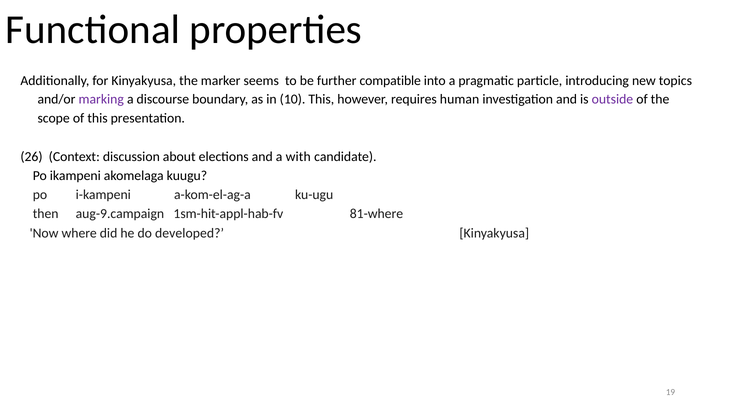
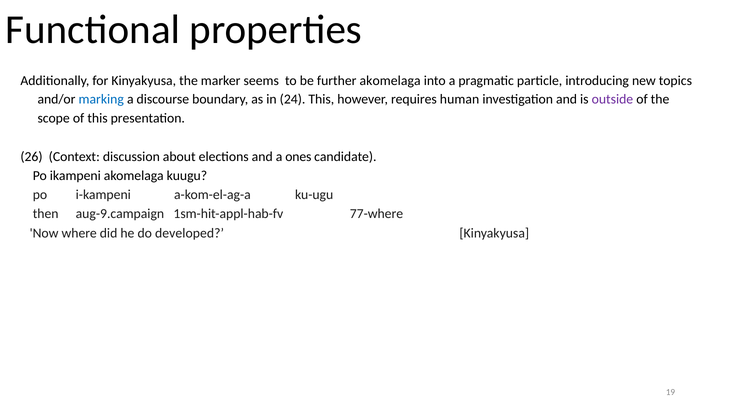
further compatible: compatible -> akomelaga (390, 81)
marking colour: purple -> blue (101, 100)
10: 10 -> 24 (293, 100)
with: with -> ones (298, 157)
81-where: 81-where -> 77-where (376, 214)
